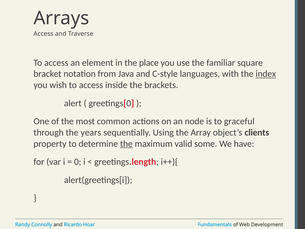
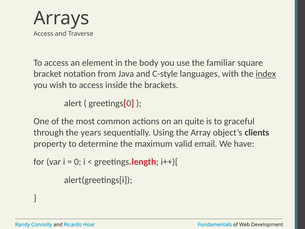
place: place -> body (149, 63)
node: node -> quite (194, 121)
the underline: present -> none (126, 144)
some: some -> email (206, 144)
